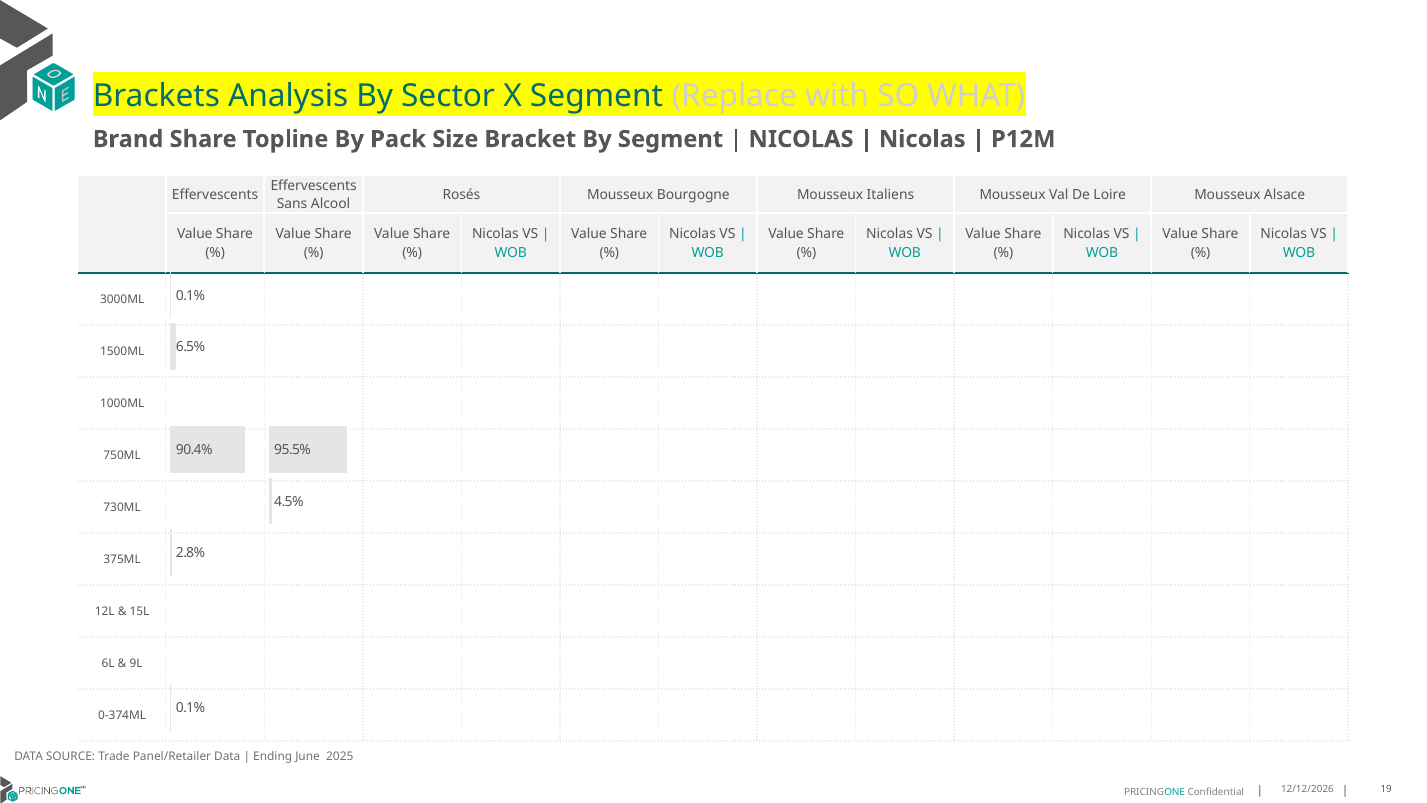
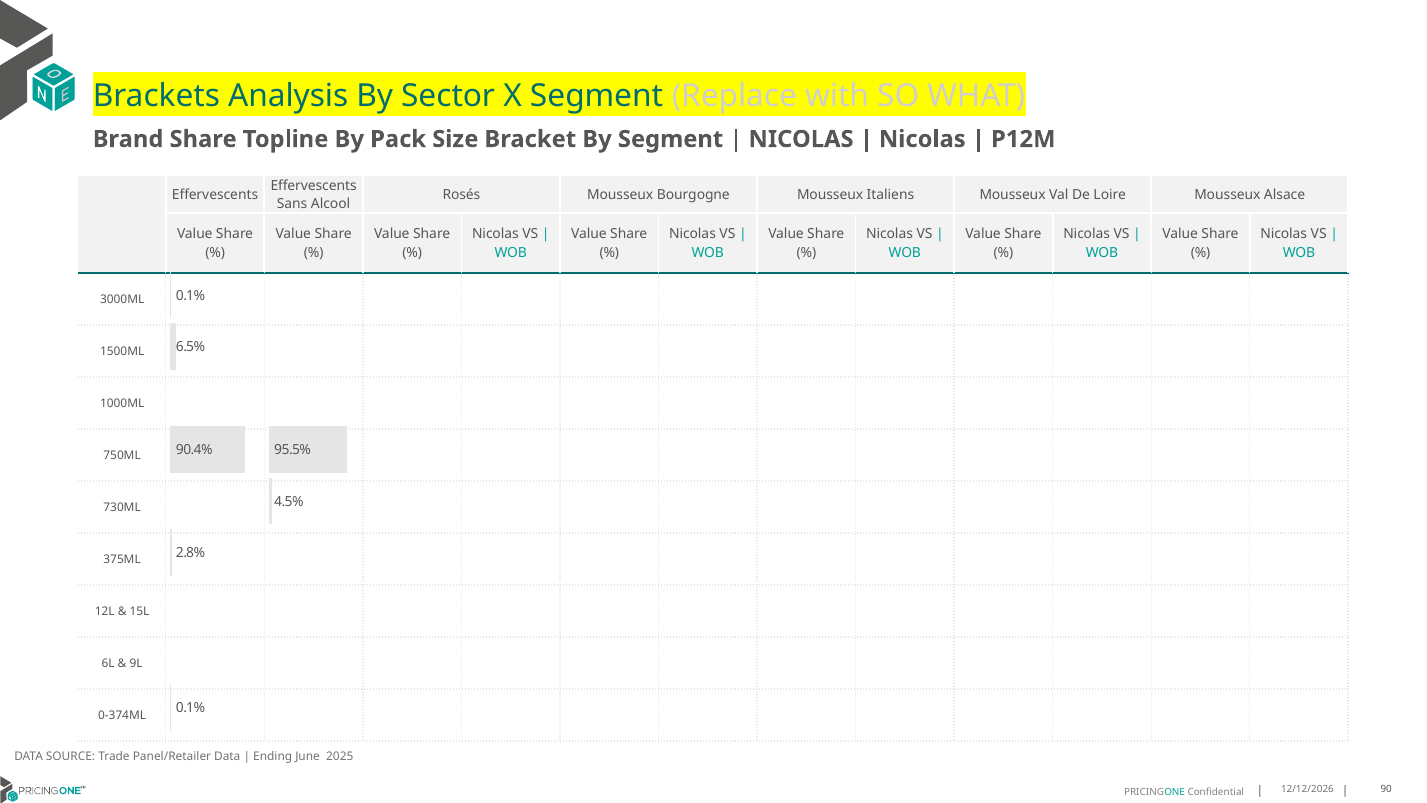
19: 19 -> 90 (1386, 789)
